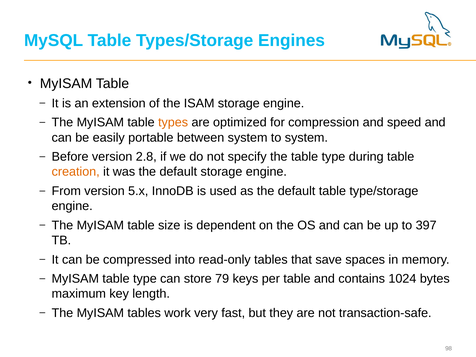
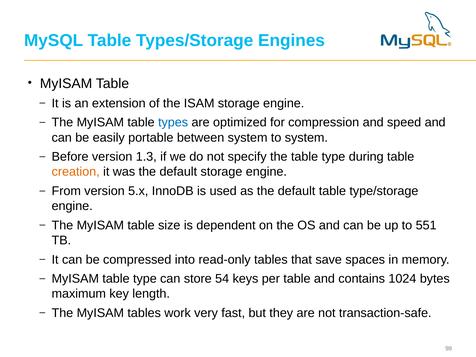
types colour: orange -> blue (173, 123)
2.8: 2.8 -> 1.3 (146, 157)
397: 397 -> 551 (426, 225)
79: 79 -> 54 (222, 279)
